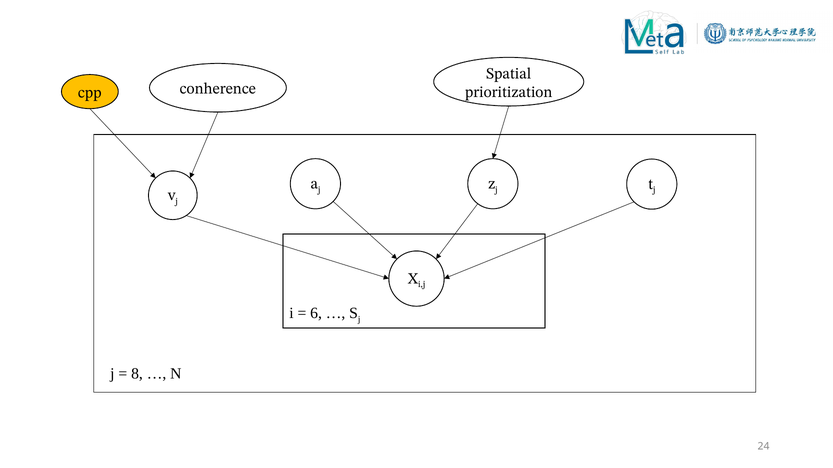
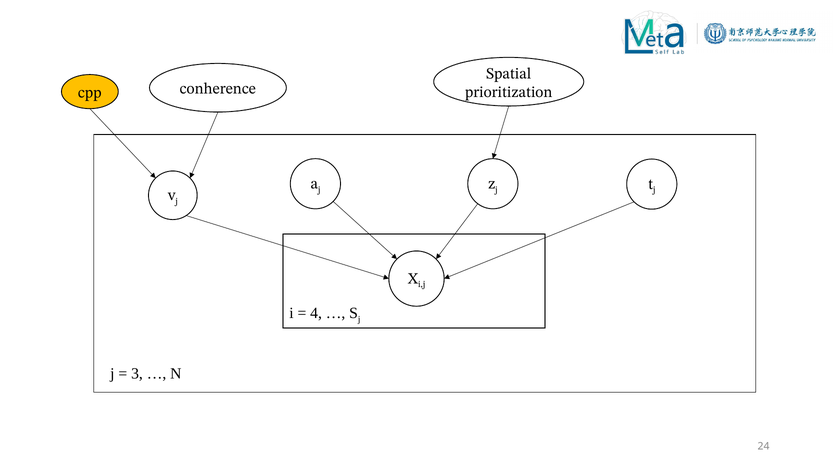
6: 6 -> 4 (316, 313)
8: 8 -> 3 (137, 374)
